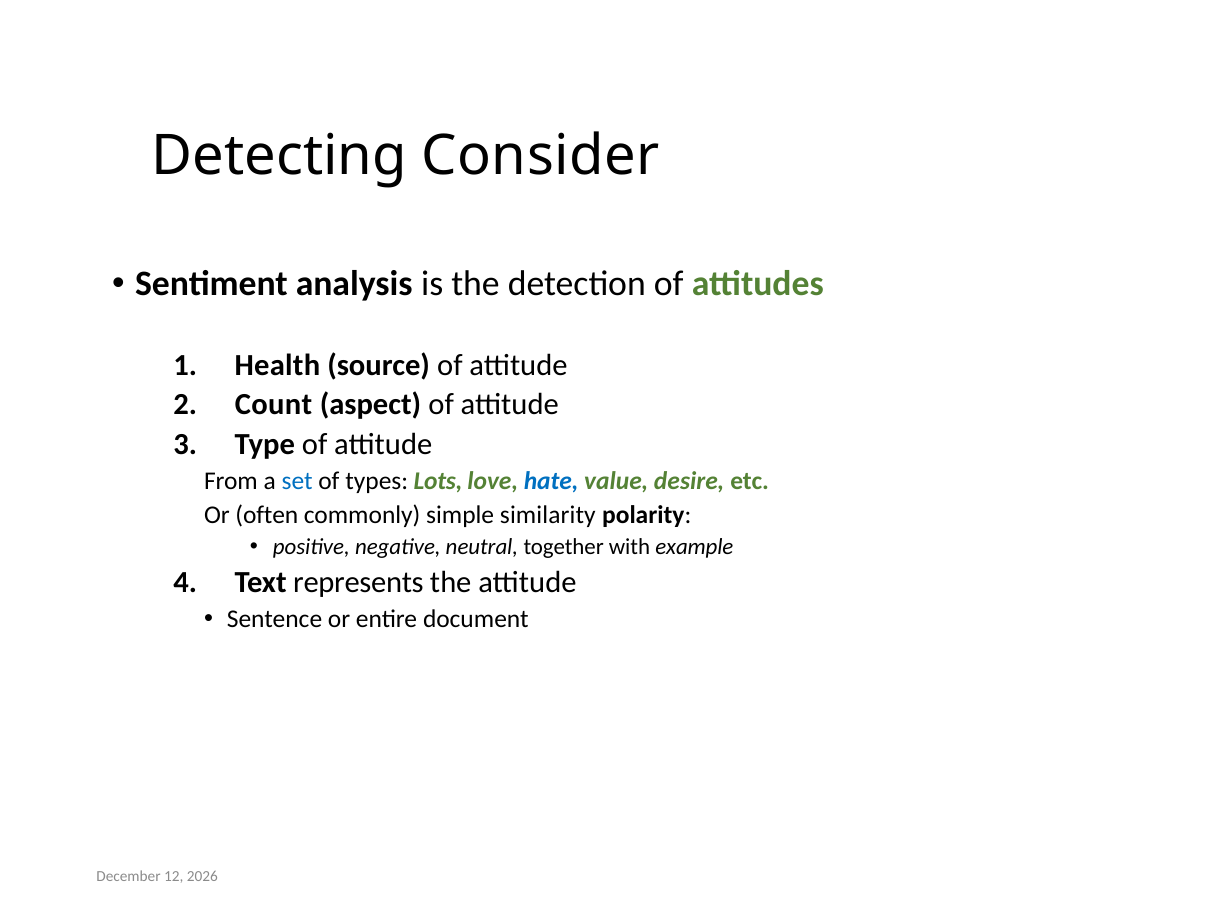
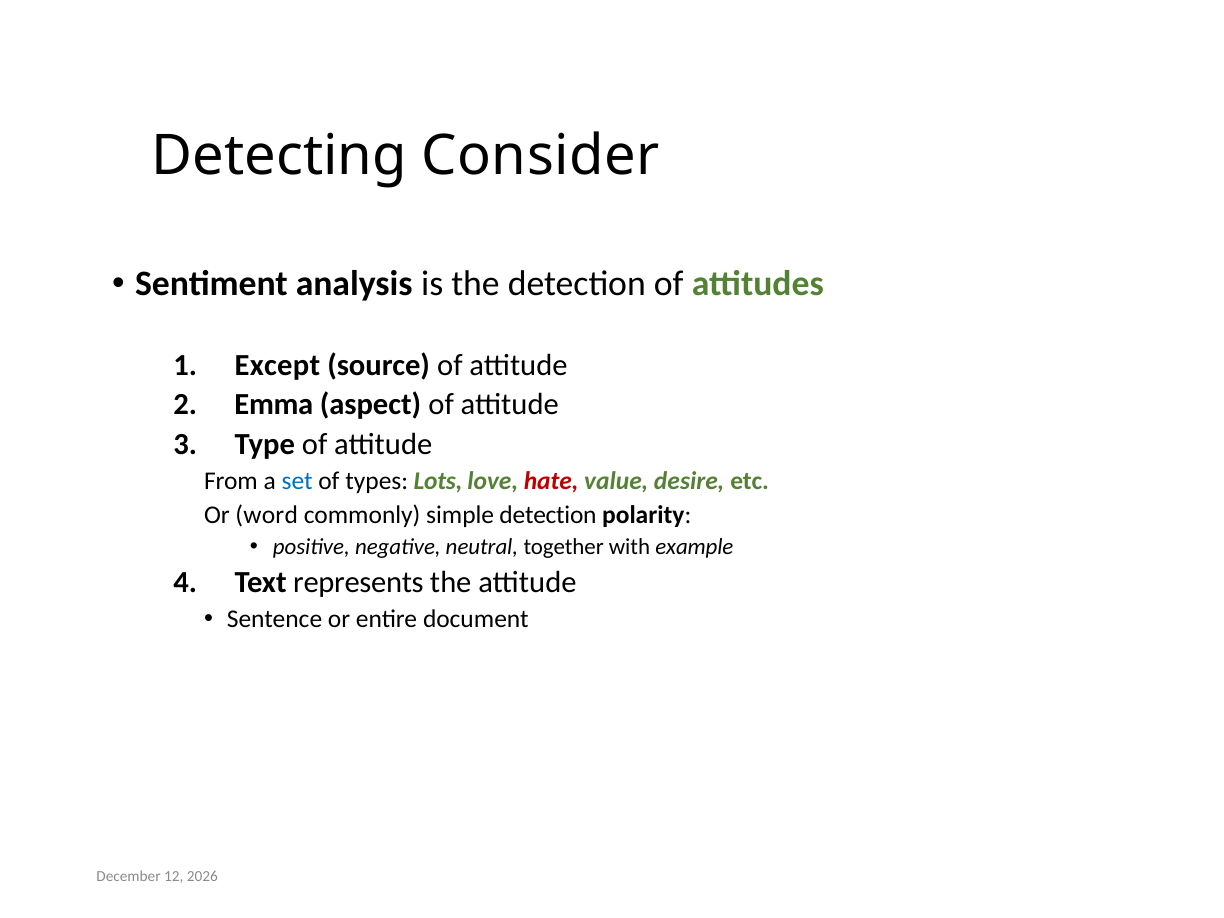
Health: Health -> Except (277, 365)
Count: Count -> Emma (274, 405)
hate colour: blue -> red (551, 481)
often: often -> word (267, 515)
simple similarity: similarity -> detection (548, 515)
